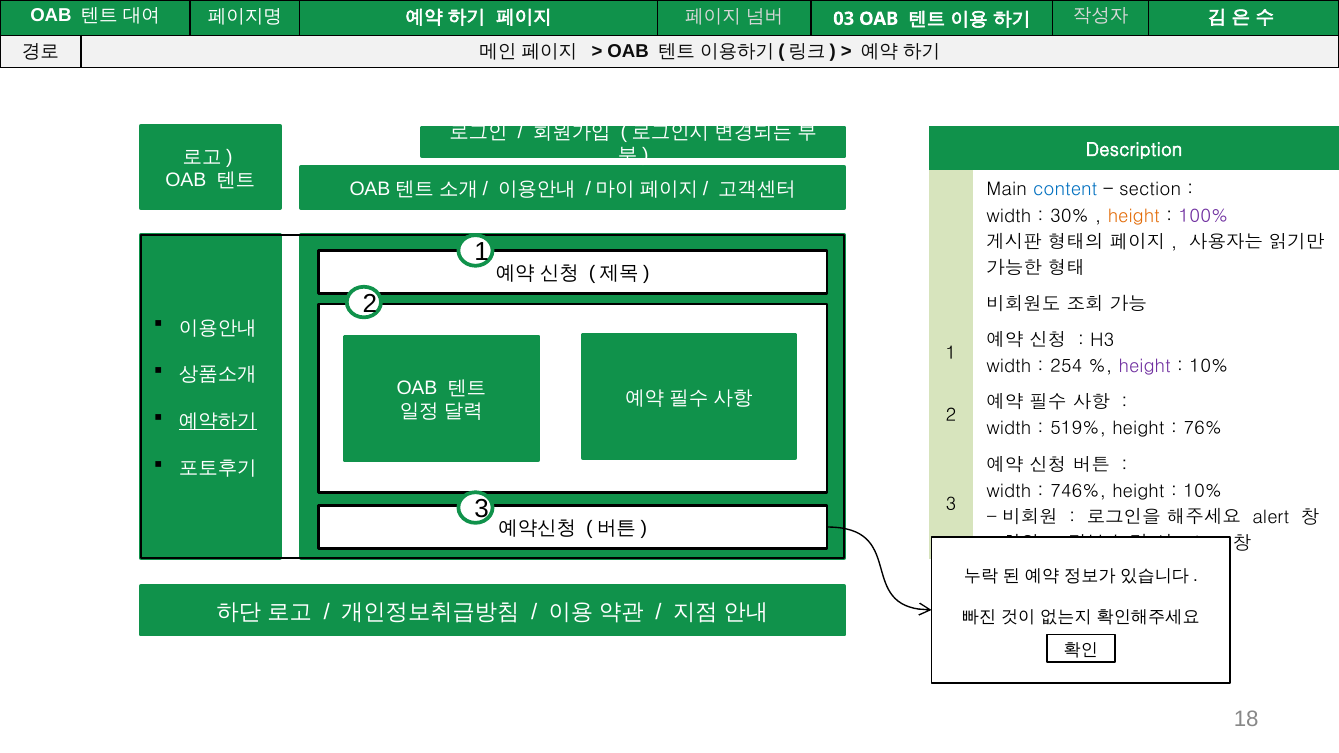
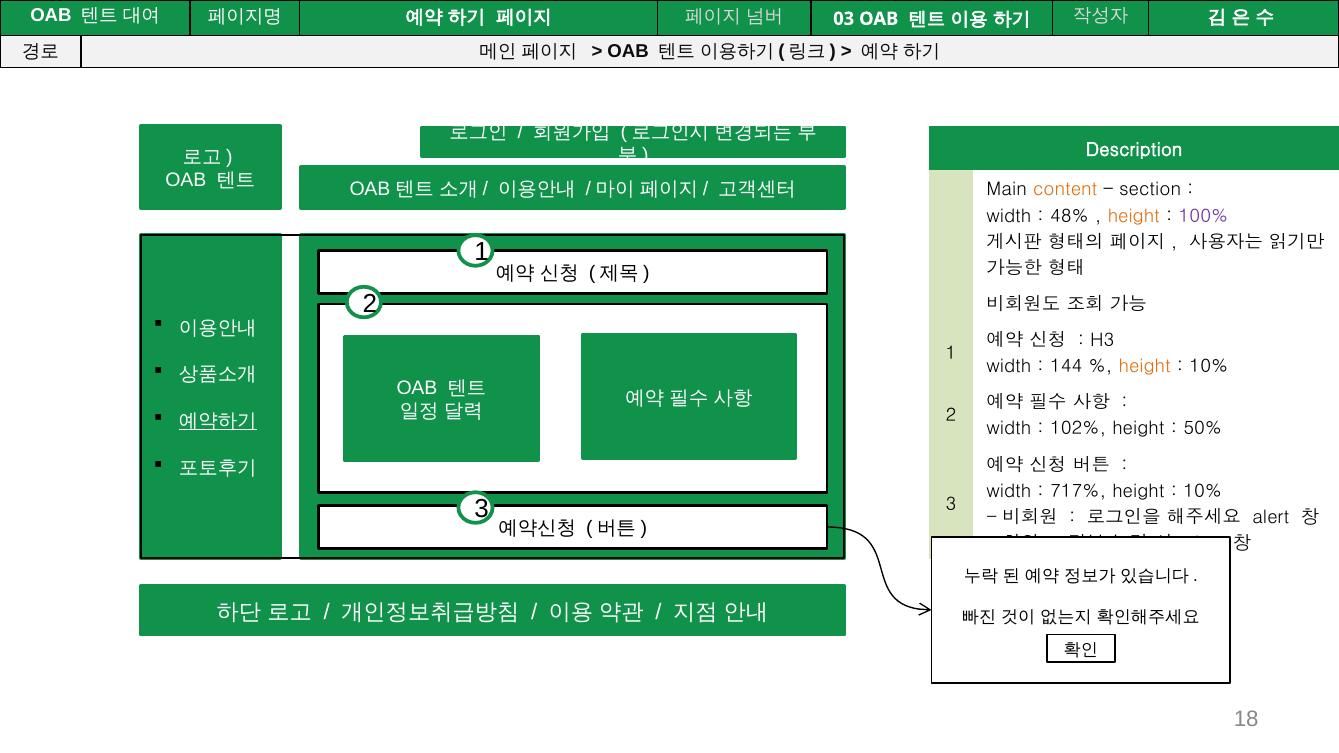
content colour: blue -> orange (1065, 190)
30%: 30% -> 48% (1069, 216)
254: 254 -> 144 (1066, 367)
height colour: purple -> orange (1145, 367)
519%: 519% -> 102% (1078, 429)
76%: 76% -> 50% (1203, 429)
746%: 746% -> 717% (1078, 491)
